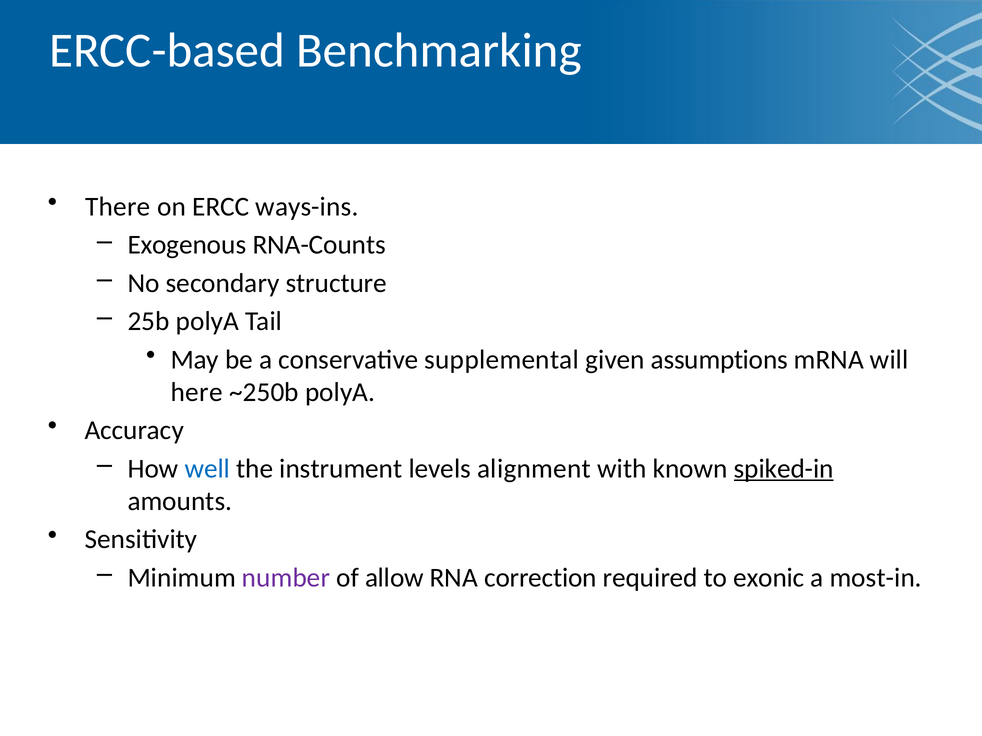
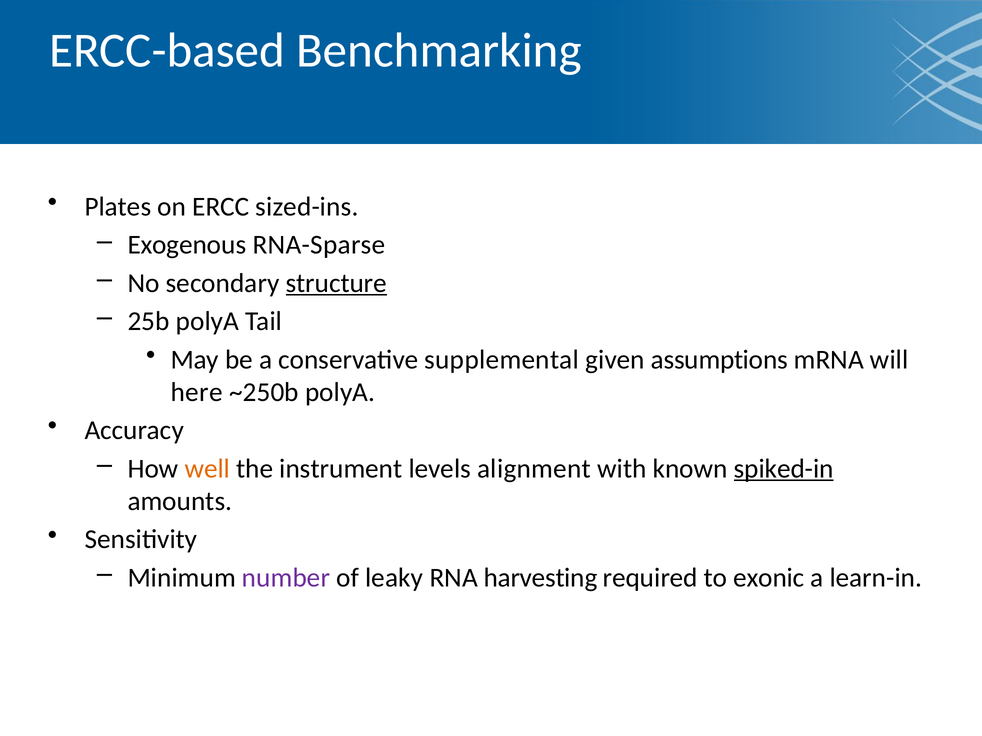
There: There -> Plates (118, 207)
ways-ins: ways-ins -> sized-ins (307, 207)
RNA-Counts: RNA-Counts -> RNA-Sparse (319, 245)
structure underline: none -> present (336, 283)
well colour: blue -> orange (207, 469)
allow: allow -> leaky (394, 578)
correction: correction -> harvesting (541, 578)
most-in: most-in -> learn-in (876, 578)
